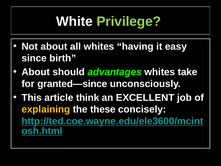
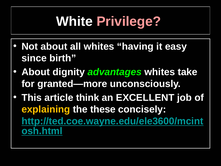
Privilege colour: light green -> pink (129, 21)
should: should -> dignity (69, 72)
granted—since: granted—since -> granted—more (72, 84)
